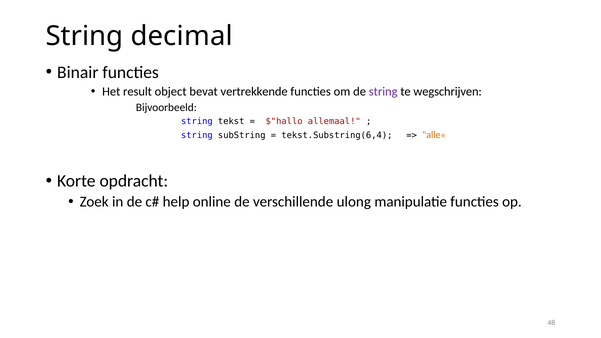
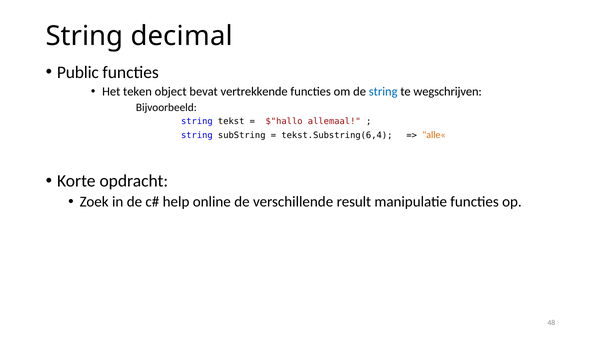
Binair: Binair -> Public (78, 72)
result: result -> teken (137, 92)
string colour: purple -> blue (383, 92)
ulong: ulong -> result (354, 202)
